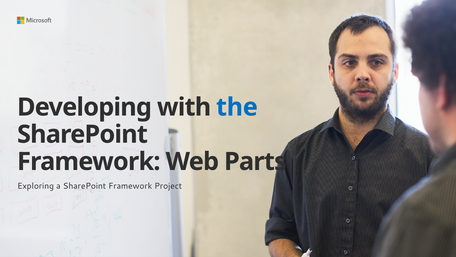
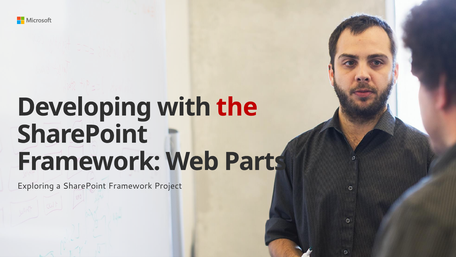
the colour: blue -> red (237, 107)
